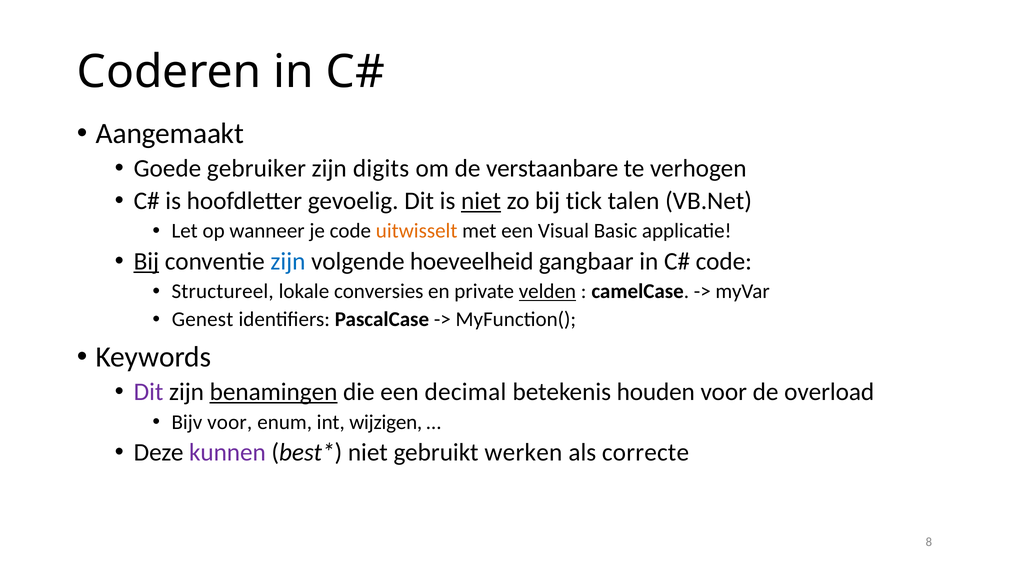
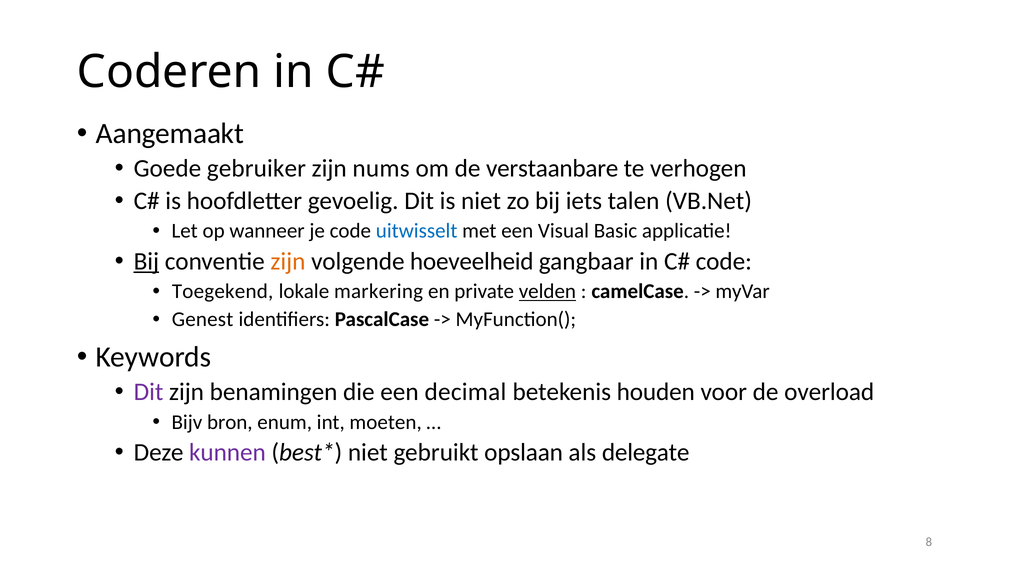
digits: digits -> nums (381, 168)
niet underline: present -> none (481, 201)
tick: tick -> iets (584, 201)
uitwisselt colour: orange -> blue (417, 231)
zijn colour: blue -> orange (288, 261)
Structureel: Structureel -> Toegekend (223, 291)
conversies: conversies -> markering (379, 291)
benamingen underline: present -> none (274, 392)
Bijv voor: voor -> bron (230, 422)
wijzigen: wijzigen -> moeten (386, 422)
werken: werken -> opslaan (524, 452)
correcte: correcte -> delegate (646, 452)
